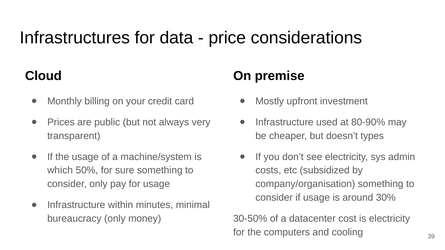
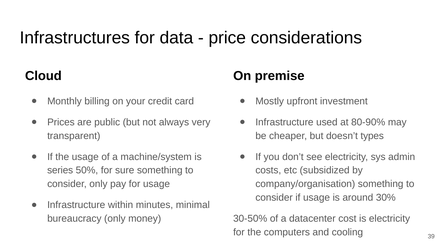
which: which -> series (60, 171)
